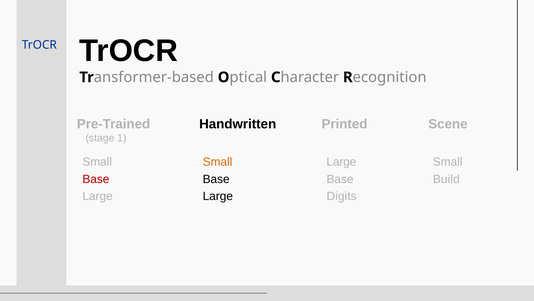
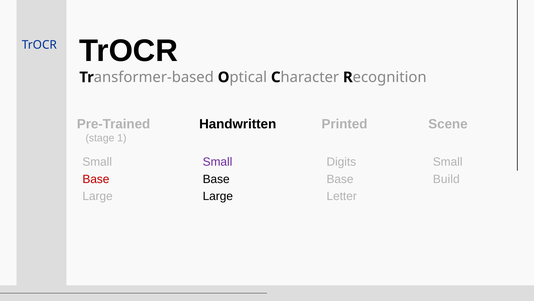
Small colour: orange -> purple (218, 162)
Large: Large -> Digits (341, 162)
Digits: Digits -> Letter (342, 196)
